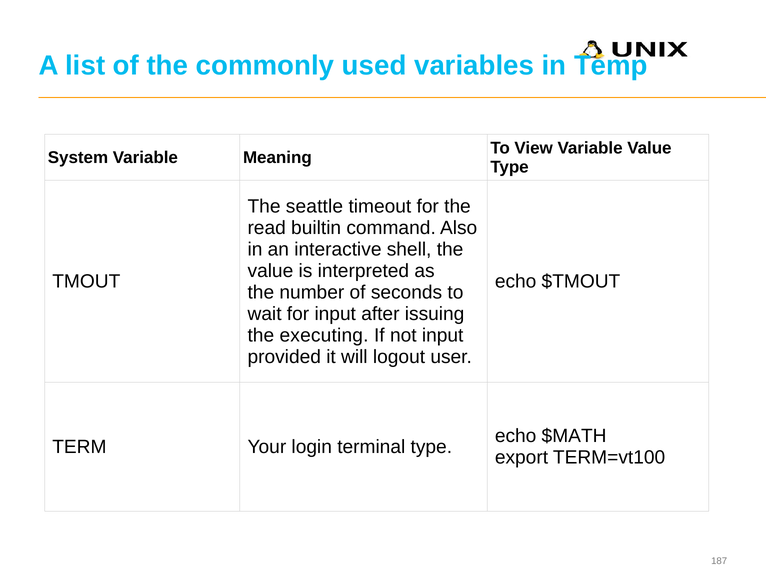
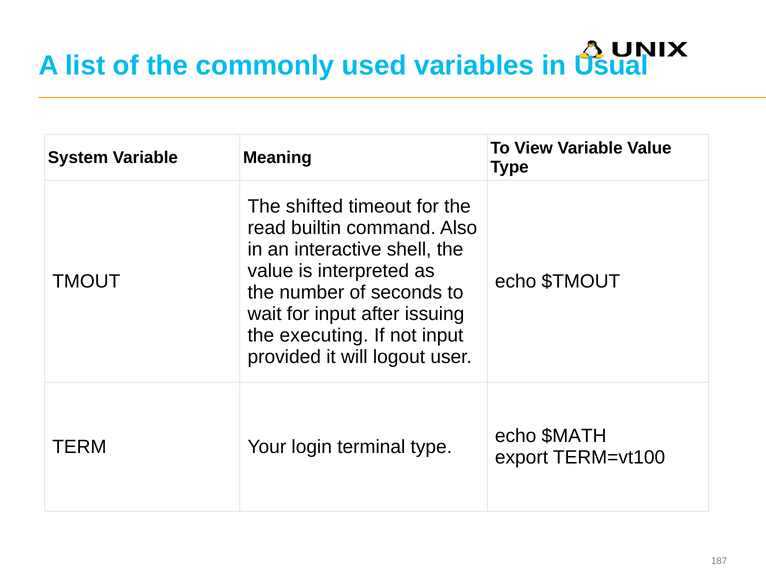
Temp: Temp -> Usual (611, 65)
seattle: seattle -> shifted (314, 206)
